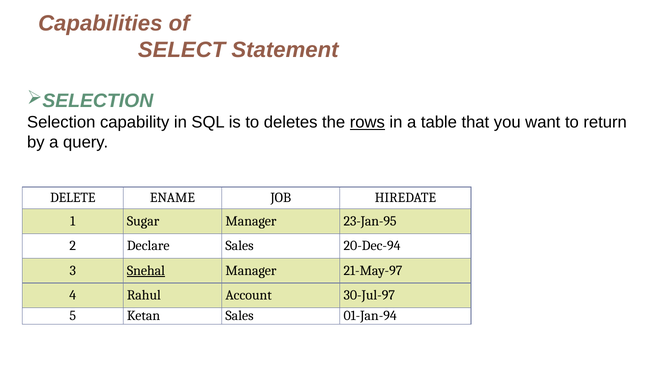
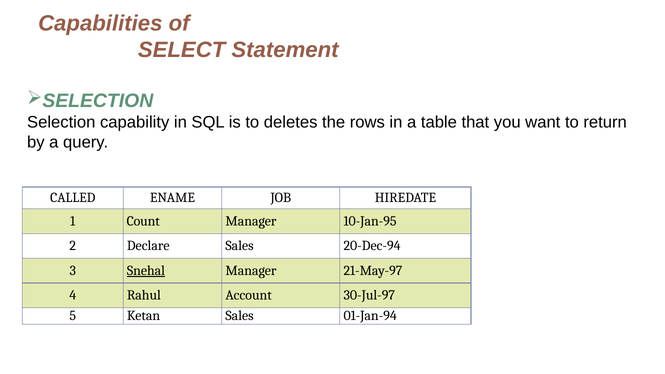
rows underline: present -> none (367, 122)
DELETE: DELETE -> CALLED (73, 198)
Sugar: Sugar -> Count (143, 221)
23-Jan-95: 23-Jan-95 -> 10-Jan-95 (370, 221)
